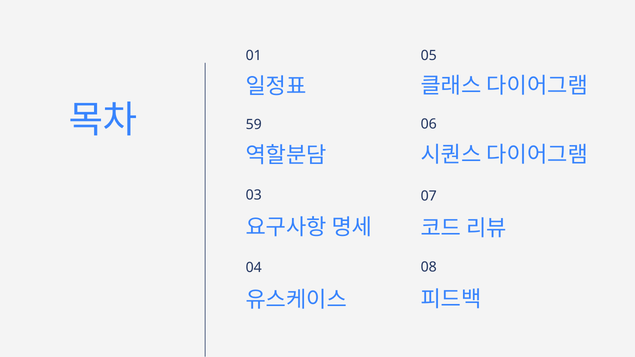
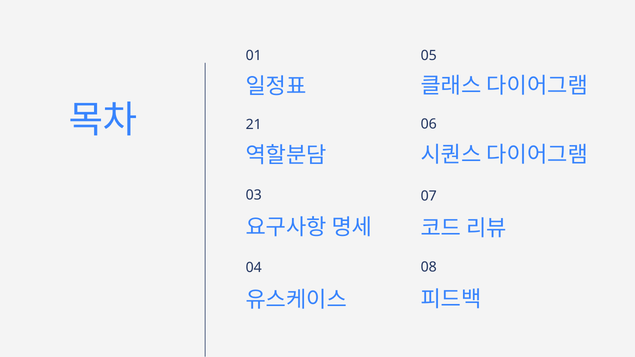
59: 59 -> 21 (254, 125)
